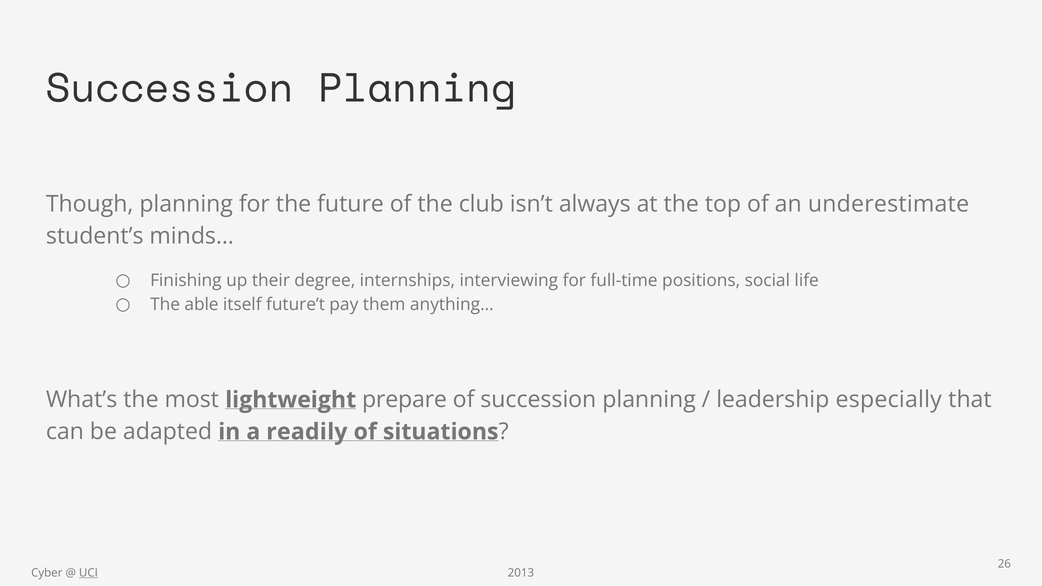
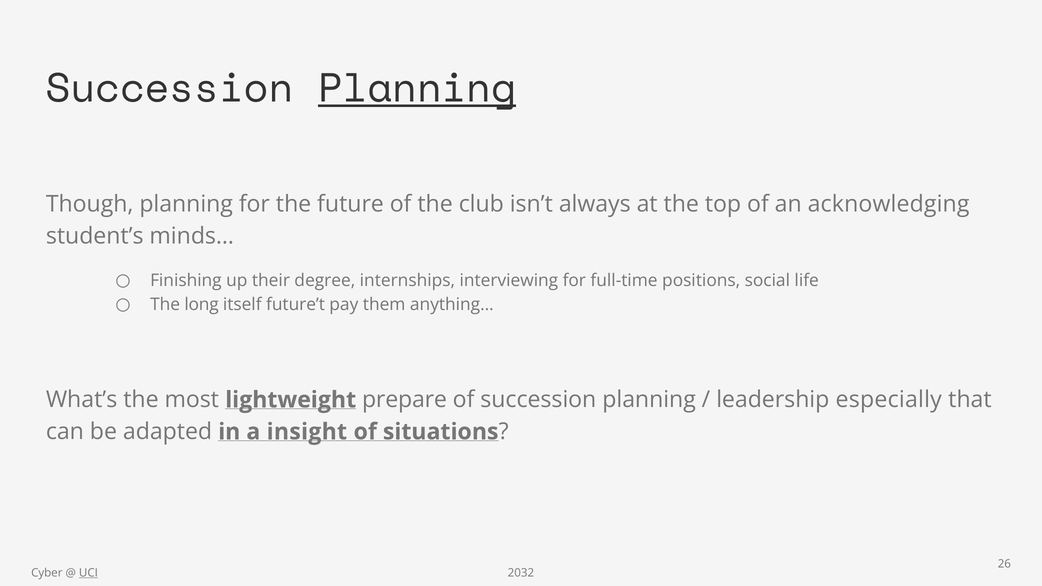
Planning underline: none -> present (417, 88)
underestimate: underestimate -> acknowledging (889, 204)
able: able -> long (202, 304)
readily: readily -> insight (307, 432)
2013: 2013 -> 2032 (521, 573)
